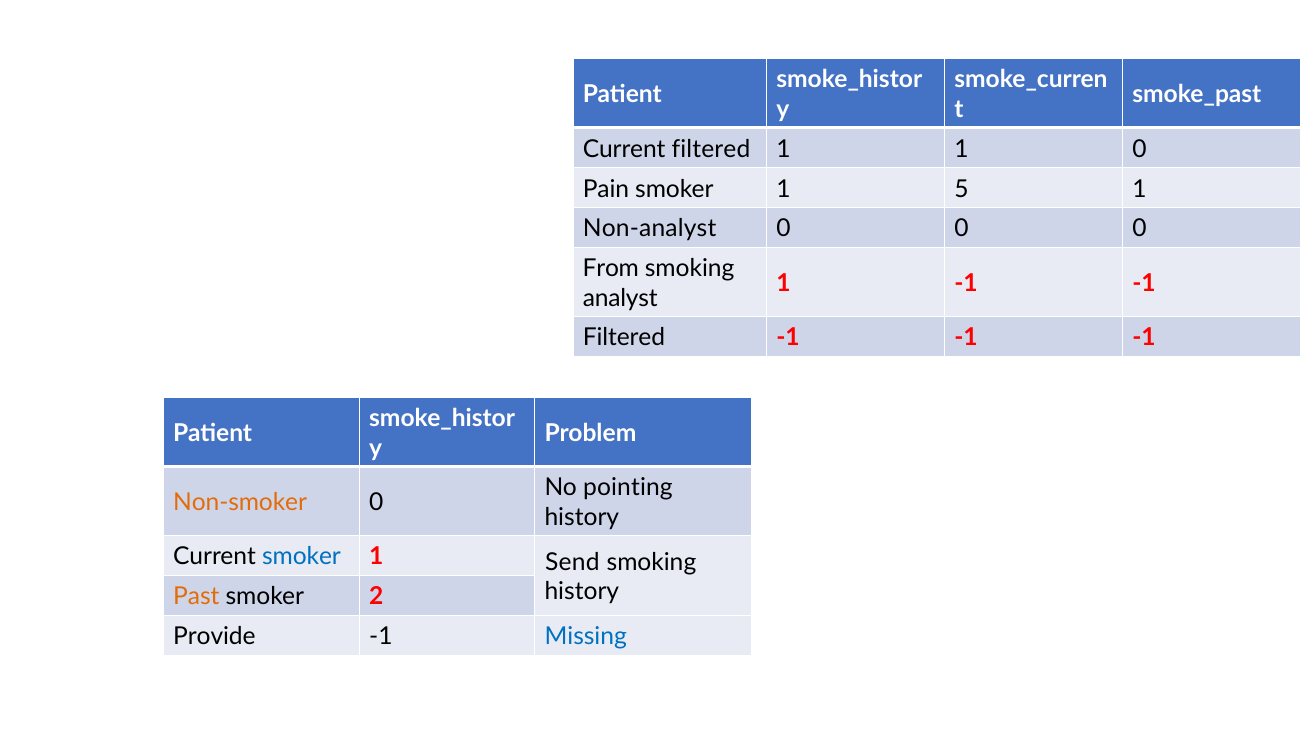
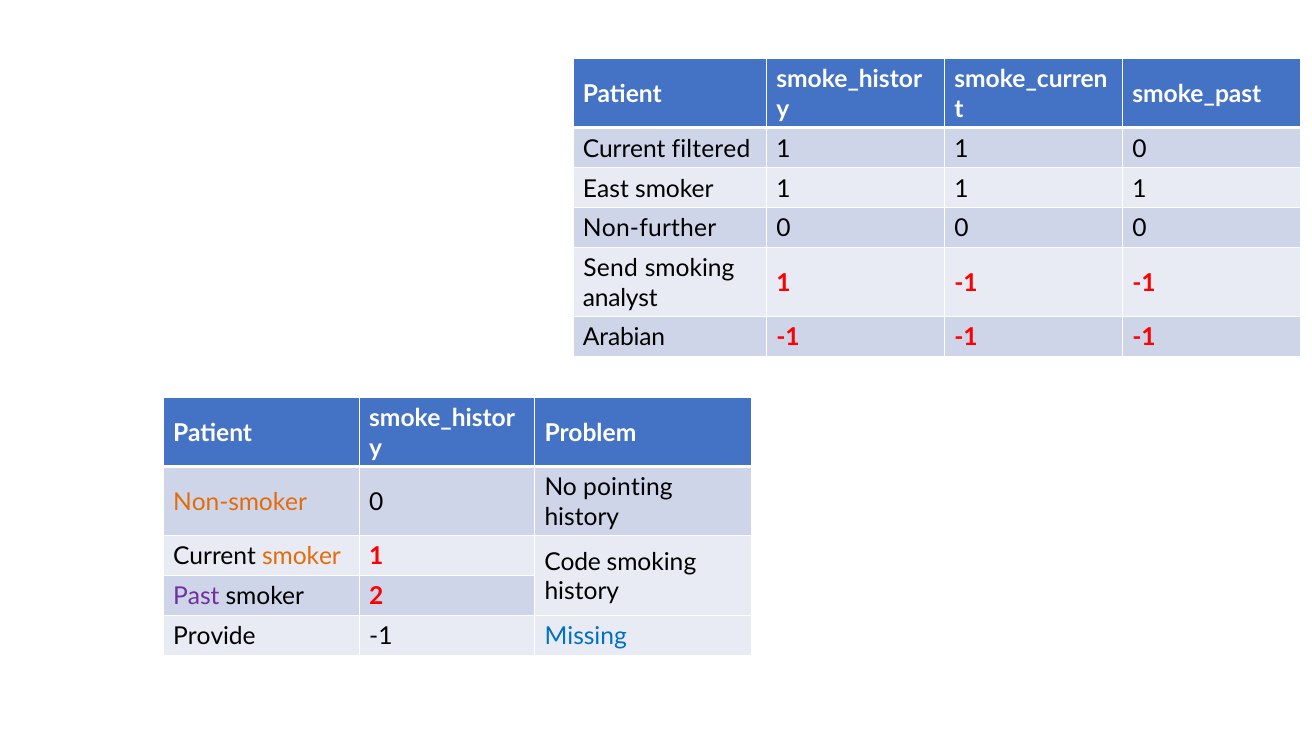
Pain: Pain -> East (606, 189)
smoker 1 5: 5 -> 1 (962, 189)
Non-analyst: Non-analyst -> Non-further (650, 229)
From: From -> Send (611, 268)
Filtered: Filtered -> Arabian (624, 338)
smoker colour: blue -> orange (301, 557)
Send: Send -> Code (573, 562)
Past colour: orange -> purple (196, 597)
